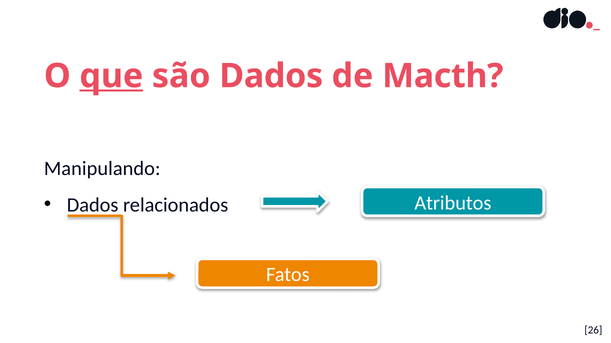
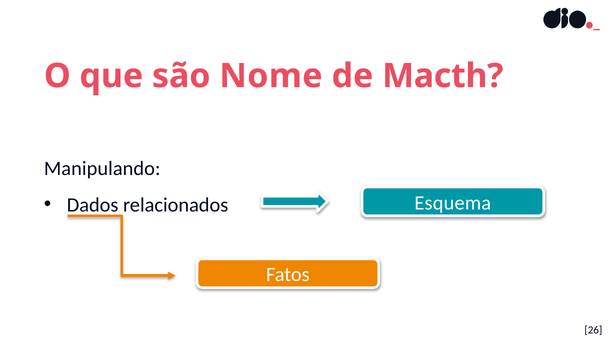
que underline: present -> none (111, 76)
são Dados: Dados -> Nome (271, 76)
Atributos: Atributos -> Esquema (453, 203)
